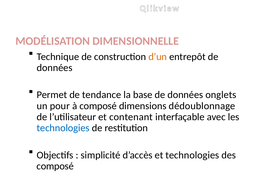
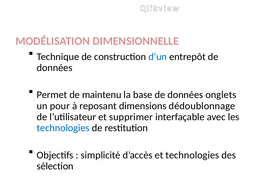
d’un colour: orange -> blue (158, 57)
tendance: tendance -> maintenu (102, 95)
à composé: composé -> reposant (98, 106)
contenant: contenant -> supprimer (131, 117)
composé: composé -> sélection (55, 167)
